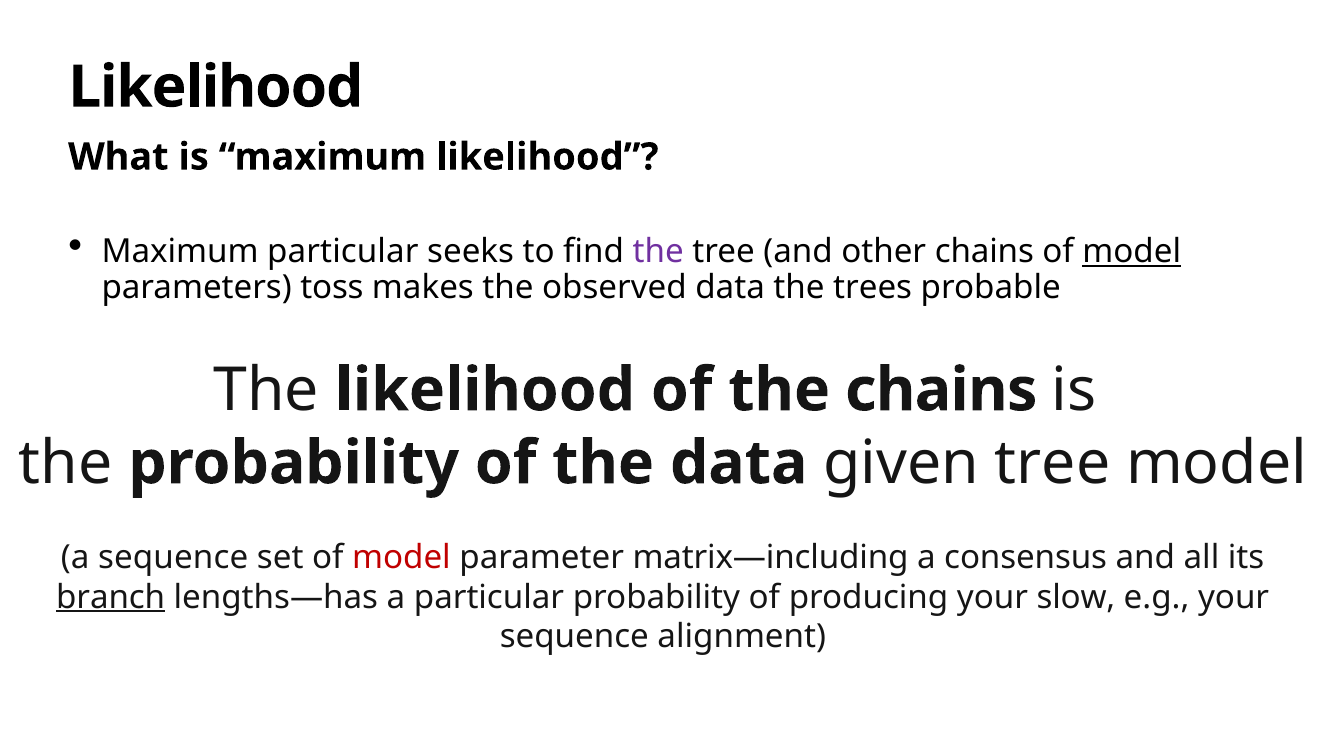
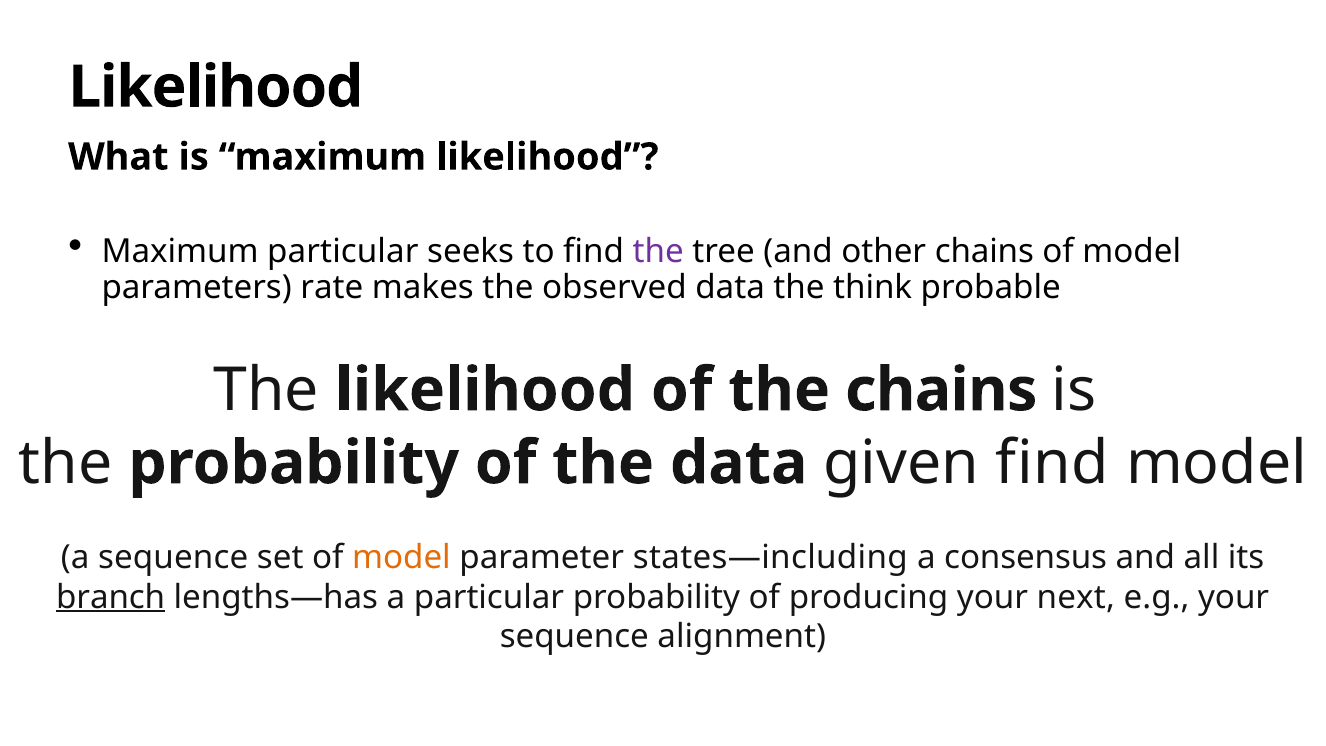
model underline: present -> none (1132, 251)
toss: toss -> rate (332, 287)
trees: trees -> think (873, 287)
given tree: tree -> find (1052, 463)
model colour: red -> orange (401, 557)
matrix—including: matrix—including -> states—including (770, 557)
slow: slow -> next (1076, 597)
